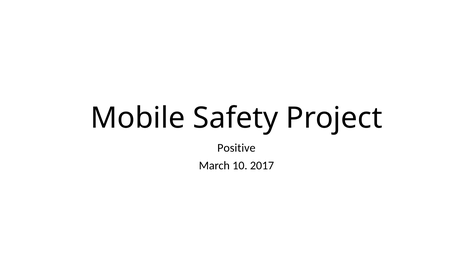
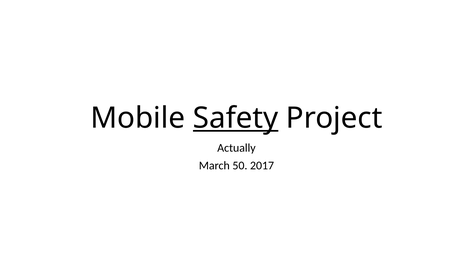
Safety underline: none -> present (236, 118)
Positive: Positive -> Actually (236, 148)
10: 10 -> 50 (240, 166)
